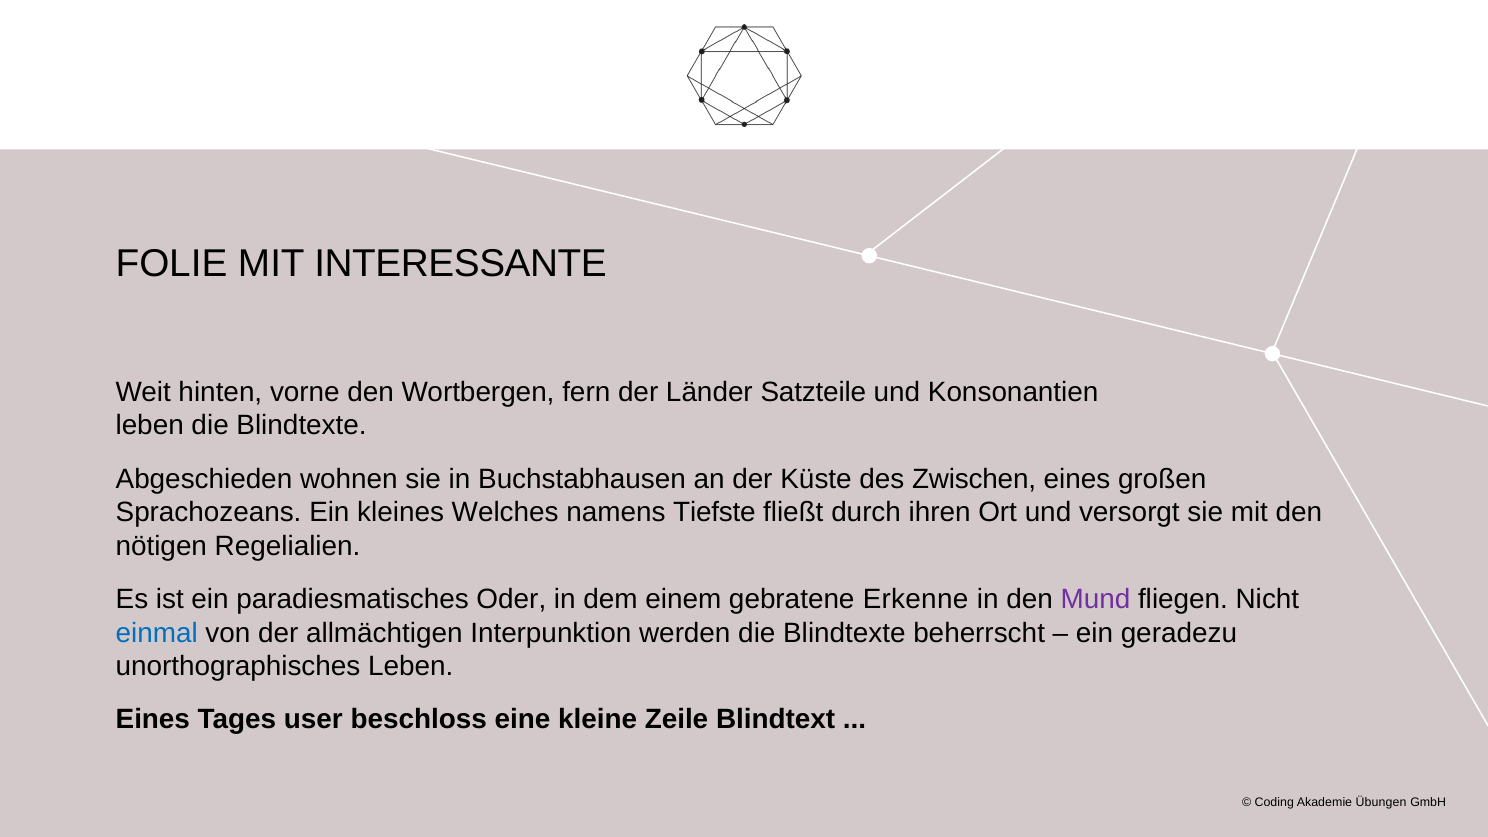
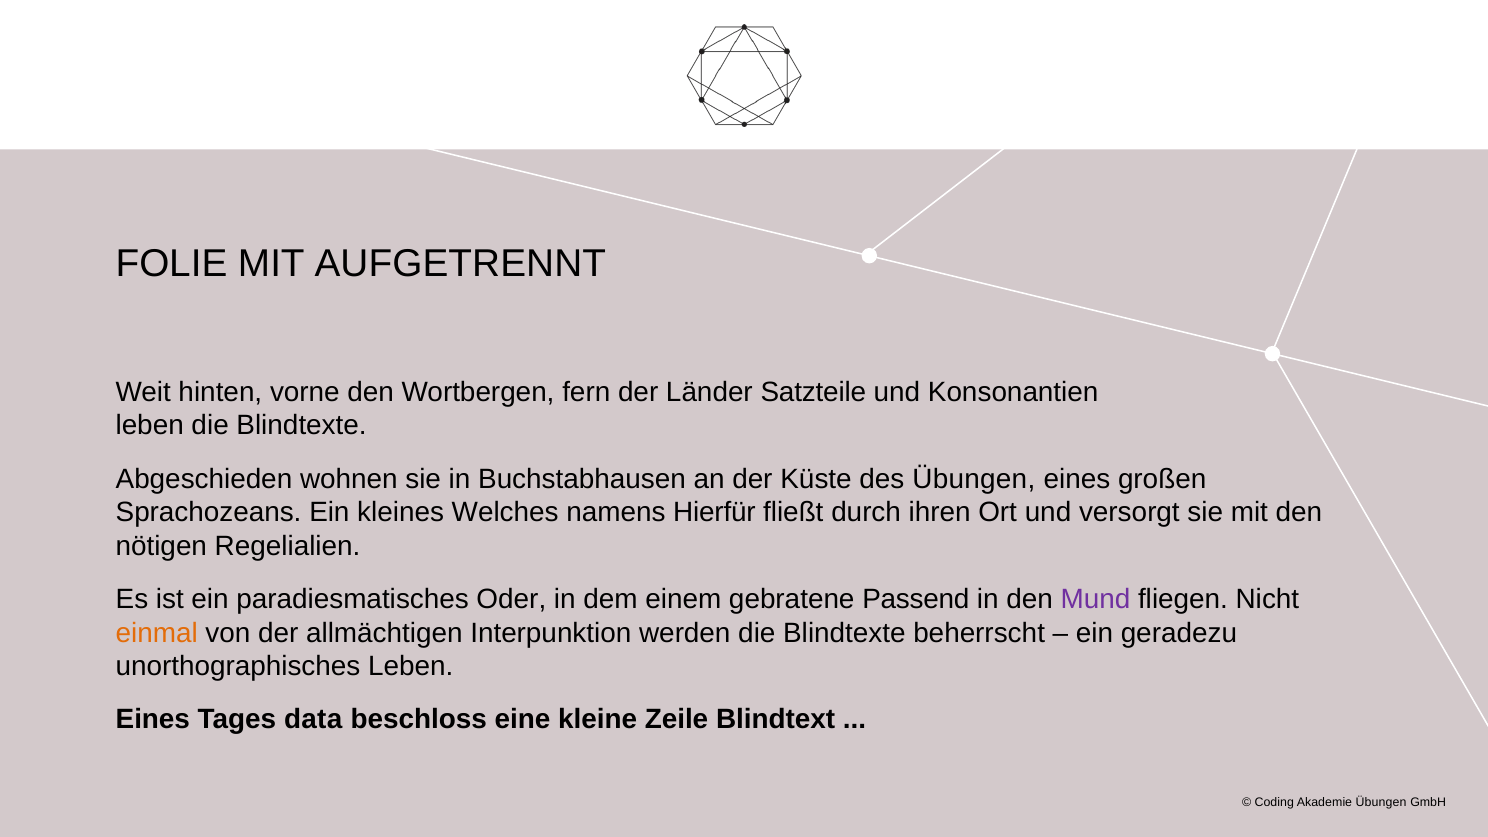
INTERESSANTE: INTERESSANTE -> AUFGETRENNT (460, 264)
des Zwischen: Zwischen -> Übungen (974, 479)
Tiefste: Tiefste -> Hierfür (714, 512)
Erkenne: Erkenne -> Passend (916, 599)
einmal colour: blue -> orange (157, 633)
user: user -> data (313, 720)
